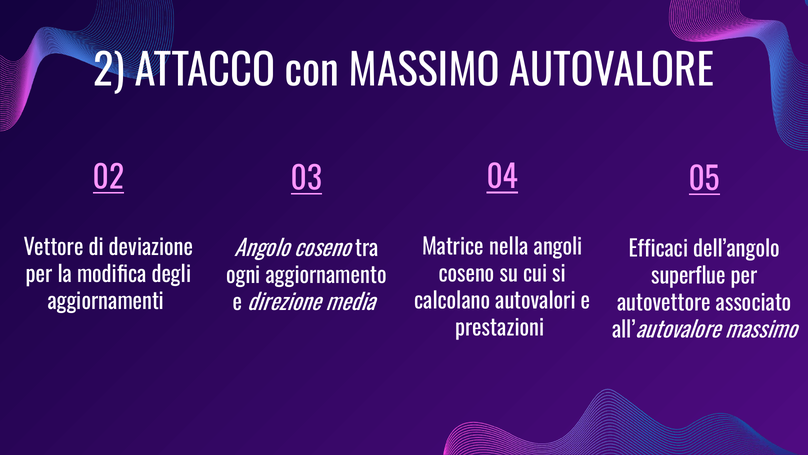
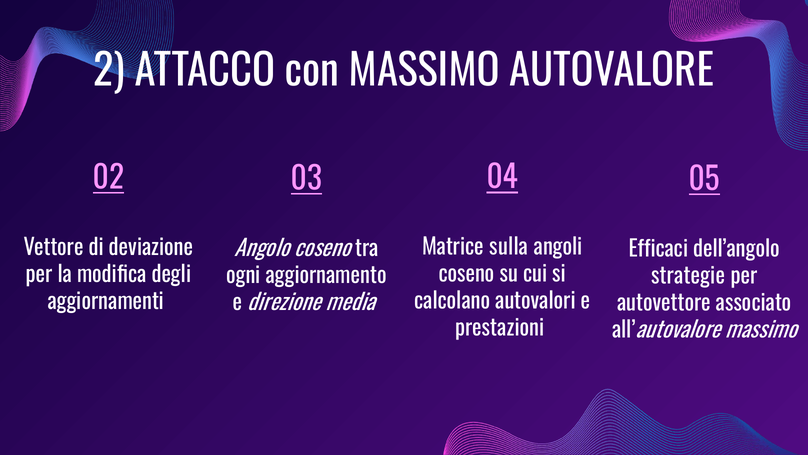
nella: nella -> sulla (509, 247)
superflue: superflue -> strategie (688, 276)
